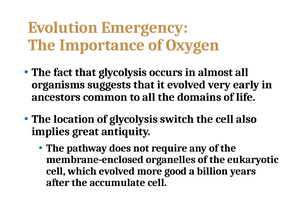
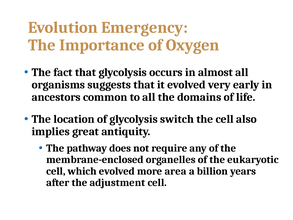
good: good -> area (176, 171)
accumulate: accumulate -> adjustment (117, 182)
